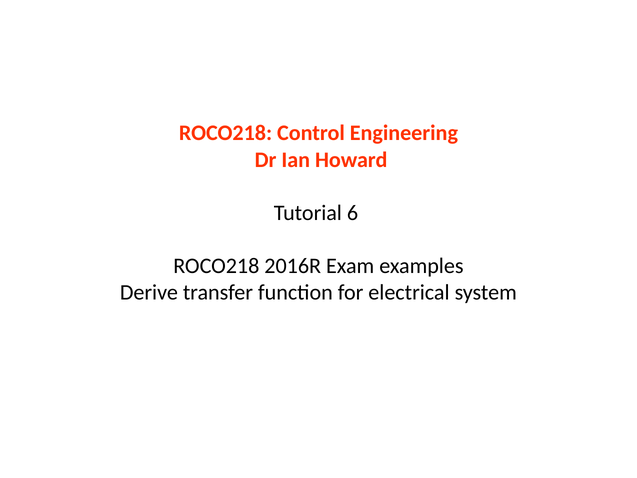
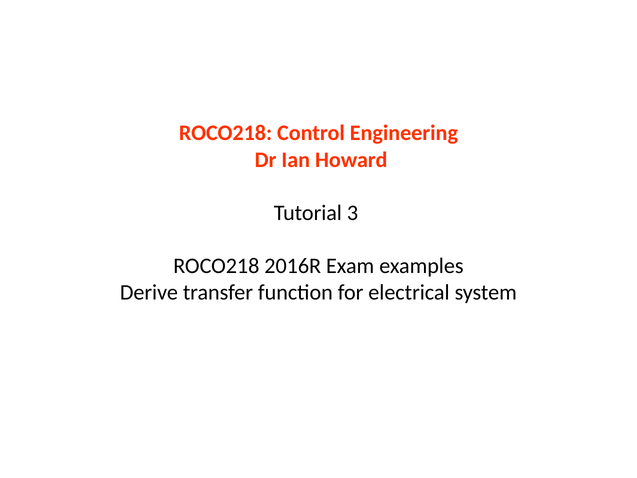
6: 6 -> 3 (353, 213)
